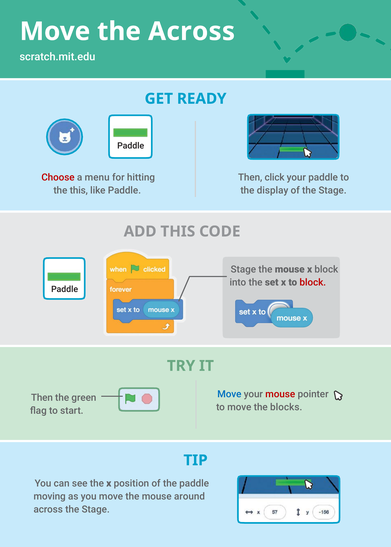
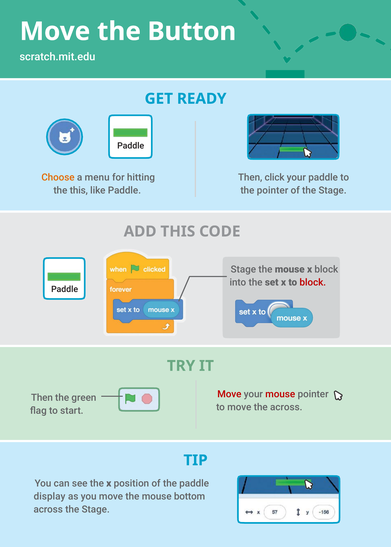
the Across: Across -> Button (192, 31)
Choose colour: red -> orange (58, 177)
the display: display -> pointer (273, 191)
Move colour: blue -> red (229, 394)
the blocks: blocks -> across (286, 408)
moving: moving -> display (50, 497)
around: around -> bottom (190, 497)
